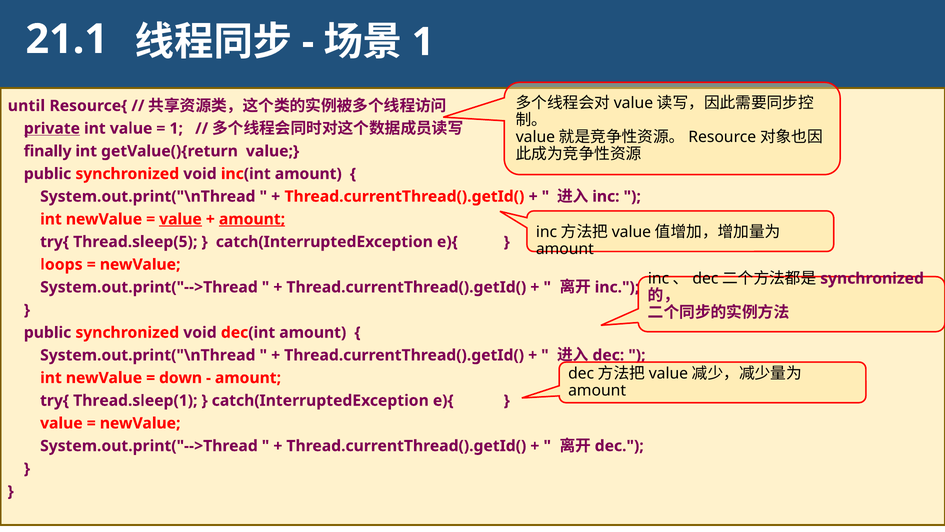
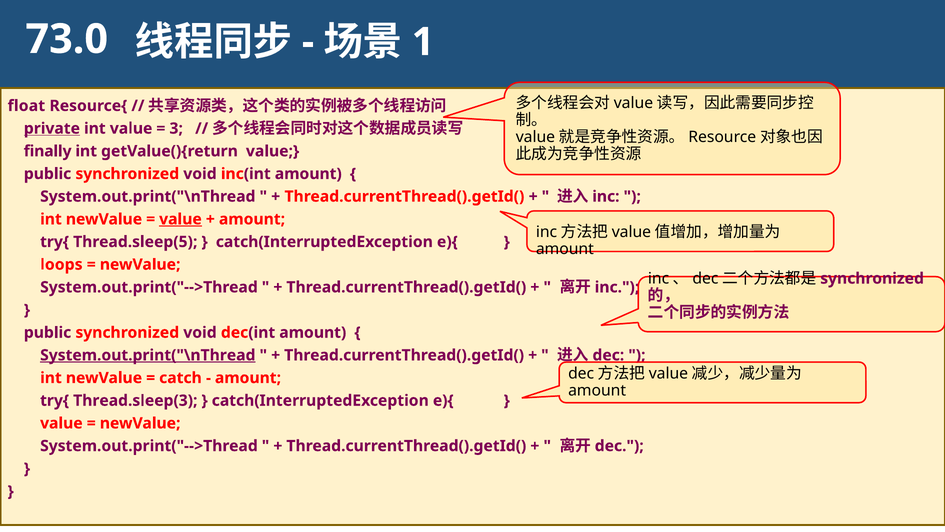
21.1: 21.1 -> 73.0 (67, 39)
until: until -> float (26, 106)
1: 1 -> 3 (176, 128)
amount underline: present -> none (252, 219)
System.out.print("\nThread underline: none -> present (148, 355)
down: down -> catch (180, 378)
Thread.sleep(1: Thread.sleep(1 -> Thread.sleep(3 (135, 400)
